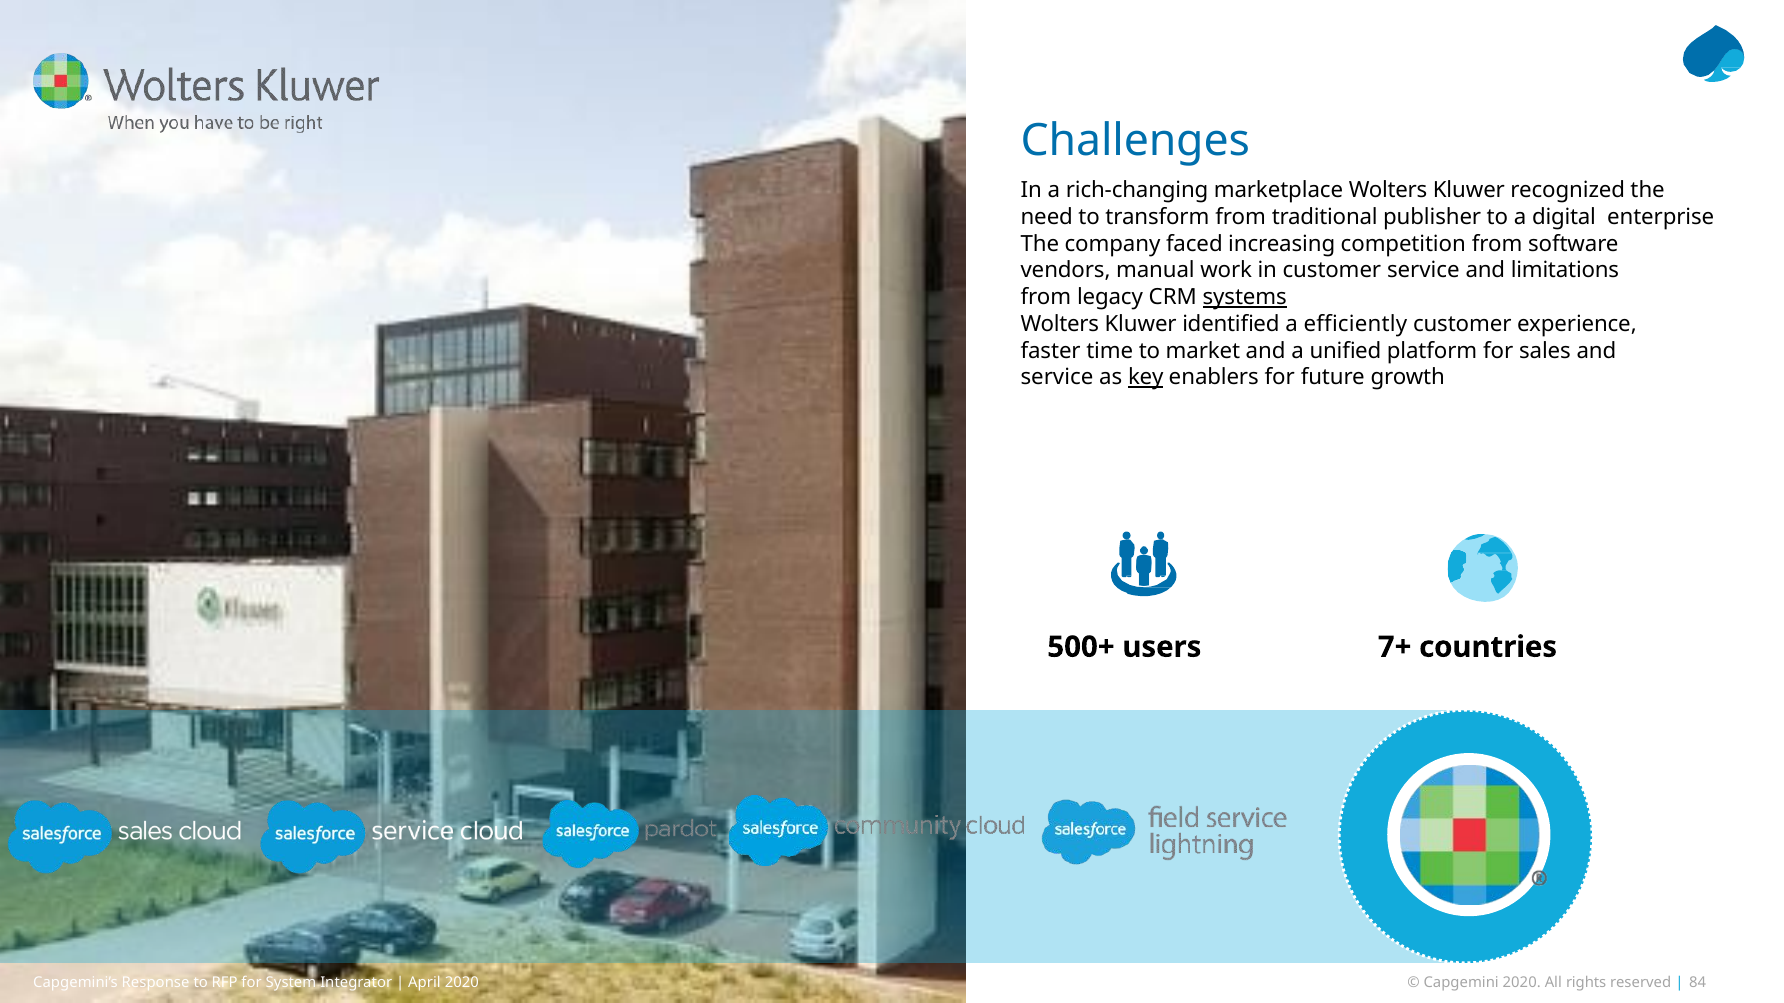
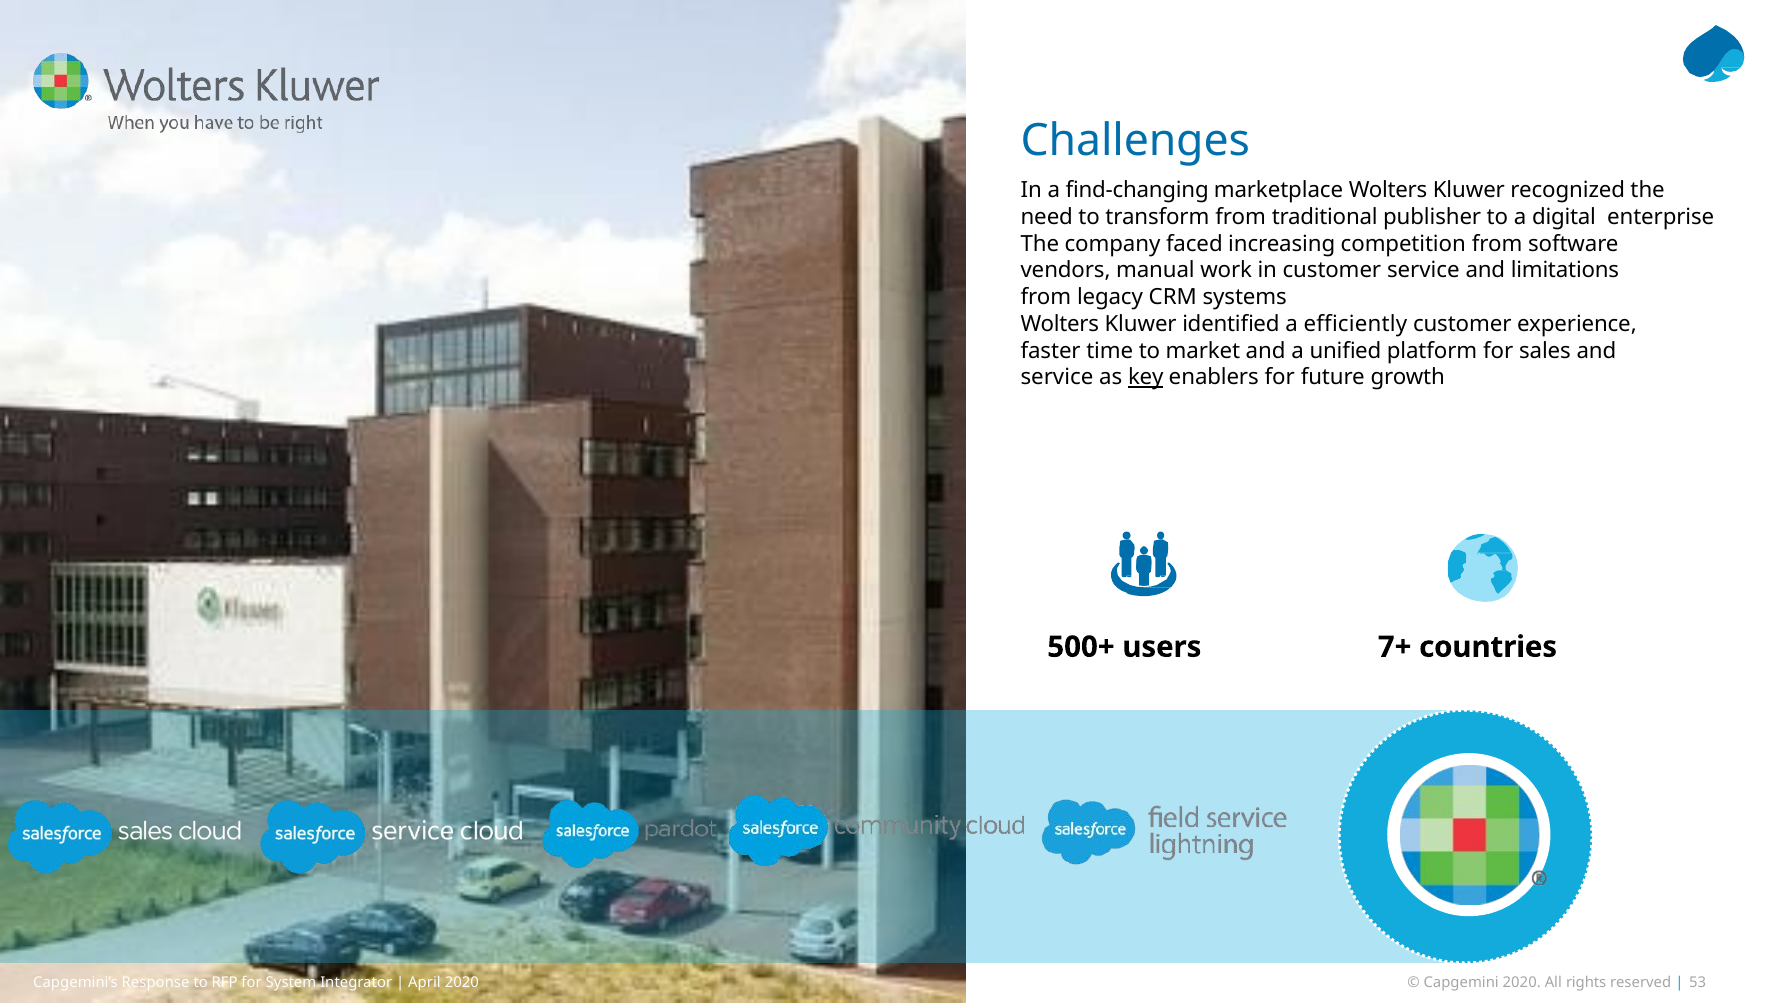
rich-changing: rich-changing -> find-changing (1137, 190)
systems underline: present -> none (1245, 297)
84: 84 -> 53 (1698, 983)
